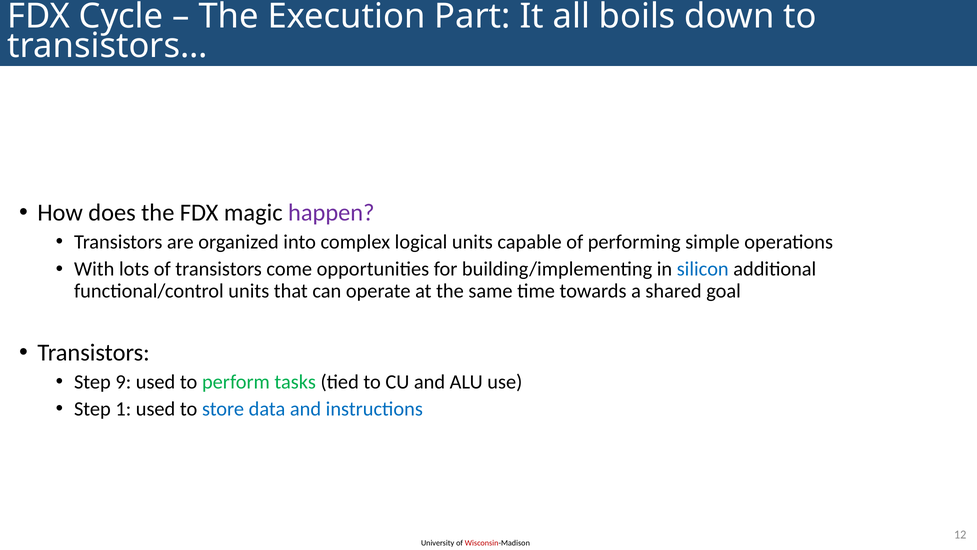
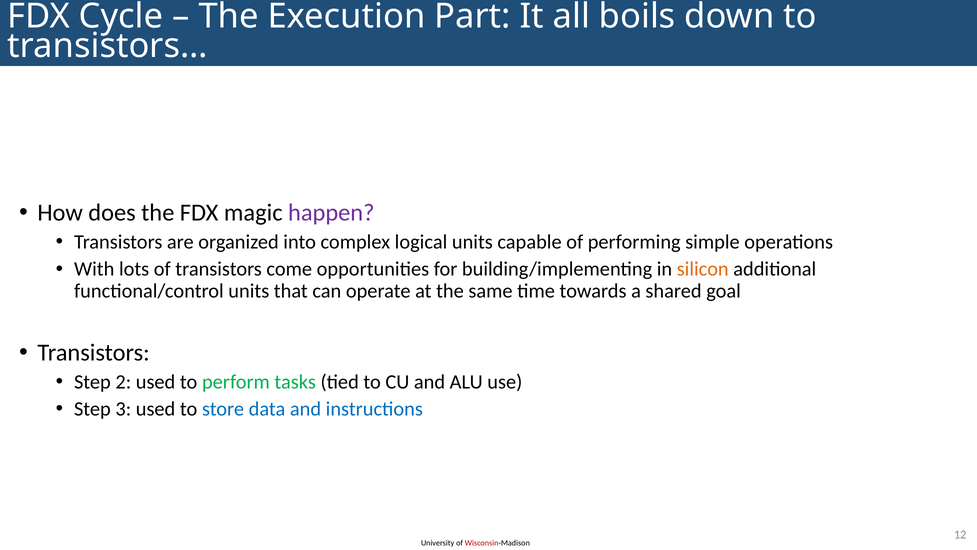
silicon colour: blue -> orange (703, 269)
9: 9 -> 2 (123, 382)
1: 1 -> 3 (123, 409)
